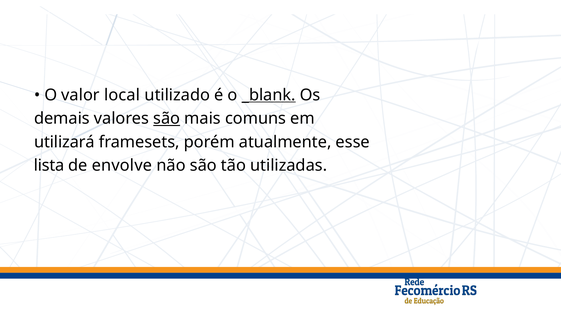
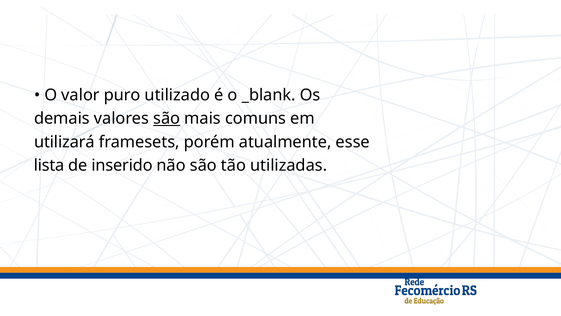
local: local -> puro (122, 95)
_blank underline: present -> none (269, 95)
envolve: envolve -> inserido (122, 165)
